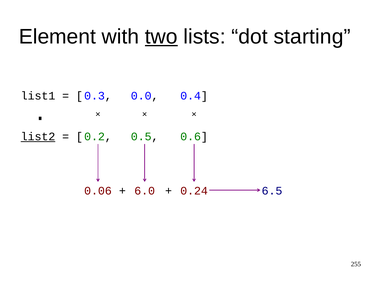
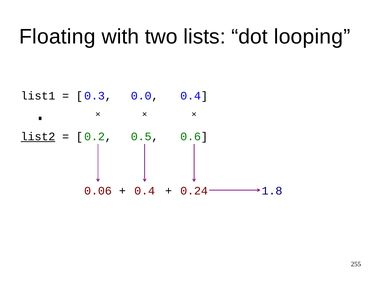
Element: Element -> Floating (57, 37)
two underline: present -> none (161, 37)
starting: starting -> looping (312, 37)
6.0: 6.0 -> 0.4 (145, 191)
6.5: 6.5 -> 1.8 (272, 191)
